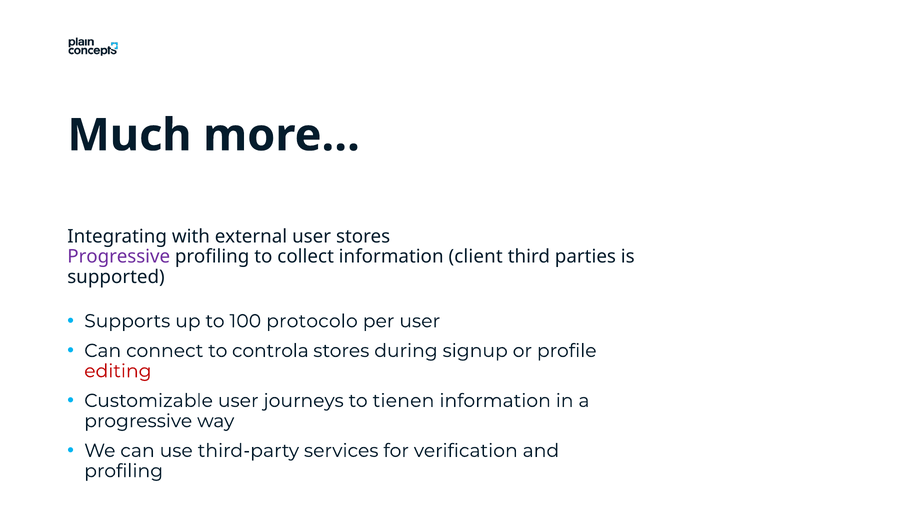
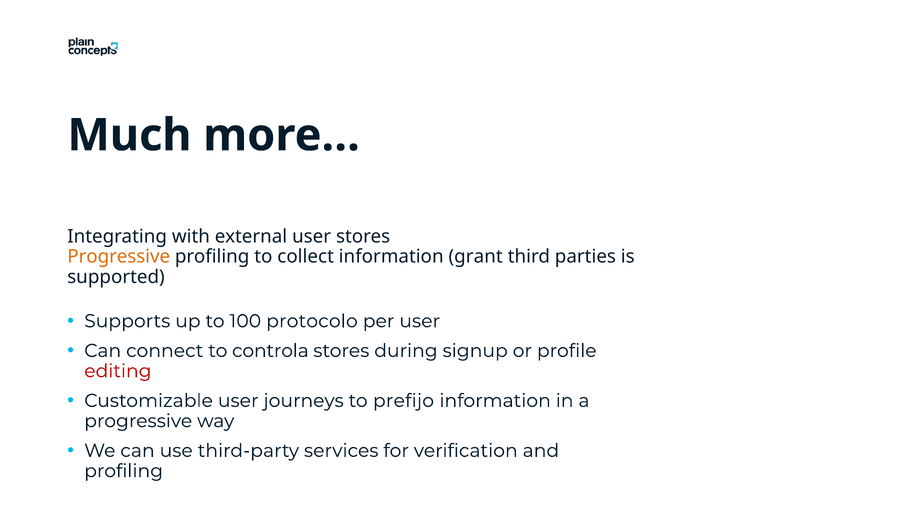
Progressive colour: purple -> orange (119, 257)
client: client -> grant (476, 257)
tienen: tienen -> prefijo (403, 401)
